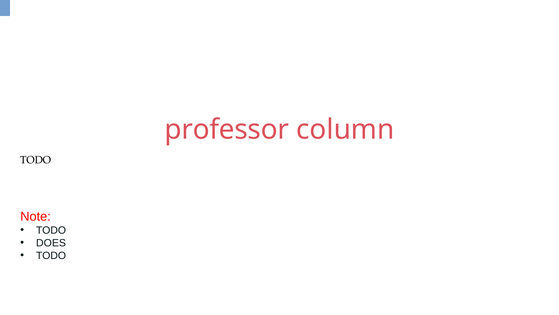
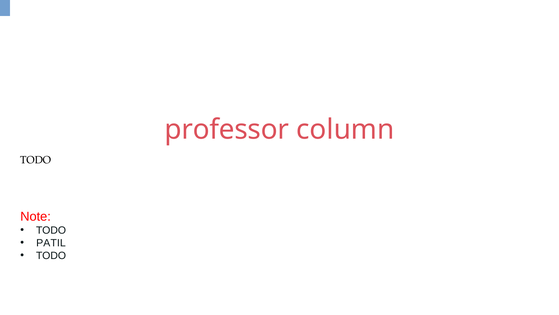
DOES: DOES -> PATIL (51, 243)
